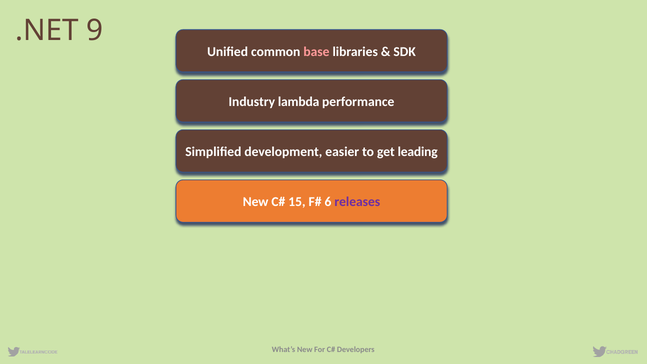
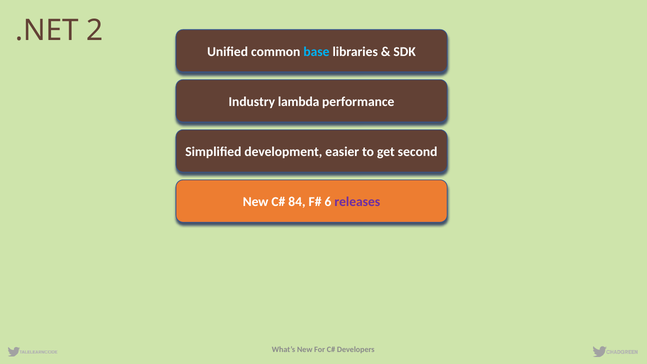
9: 9 -> 2 (95, 30)
base colour: pink -> light blue (316, 52)
leading: leading -> second (418, 152)
15: 15 -> 84 (297, 202)
